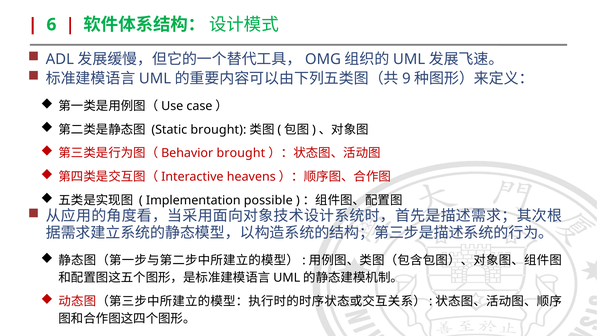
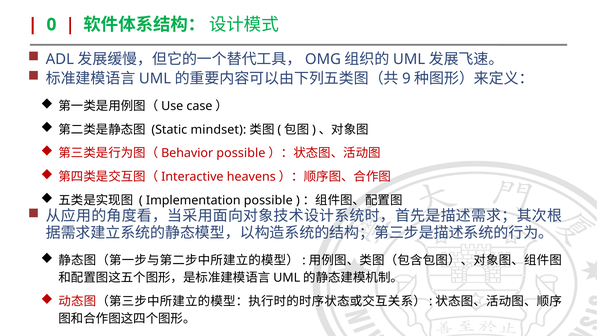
6: 6 -> 0 (51, 25)
Static brought: brought -> mindset (218, 129)
brought: brought -> possible (241, 153)
